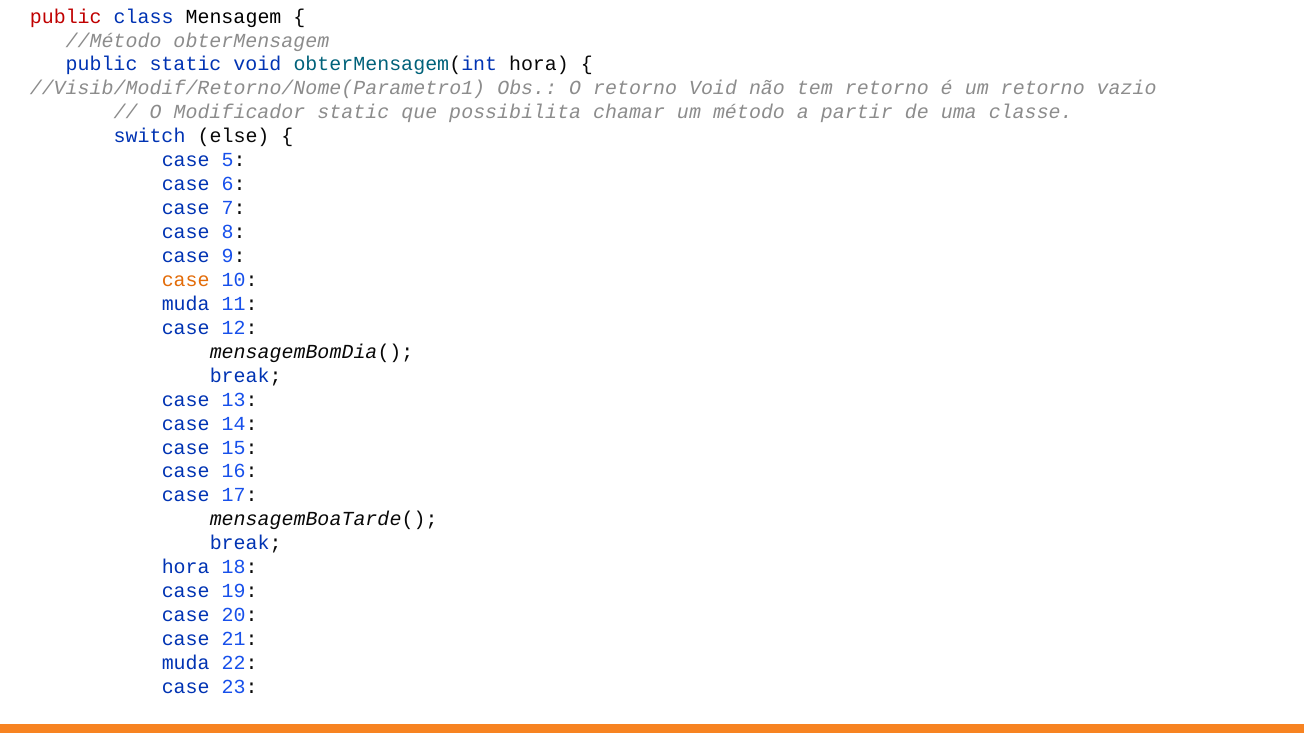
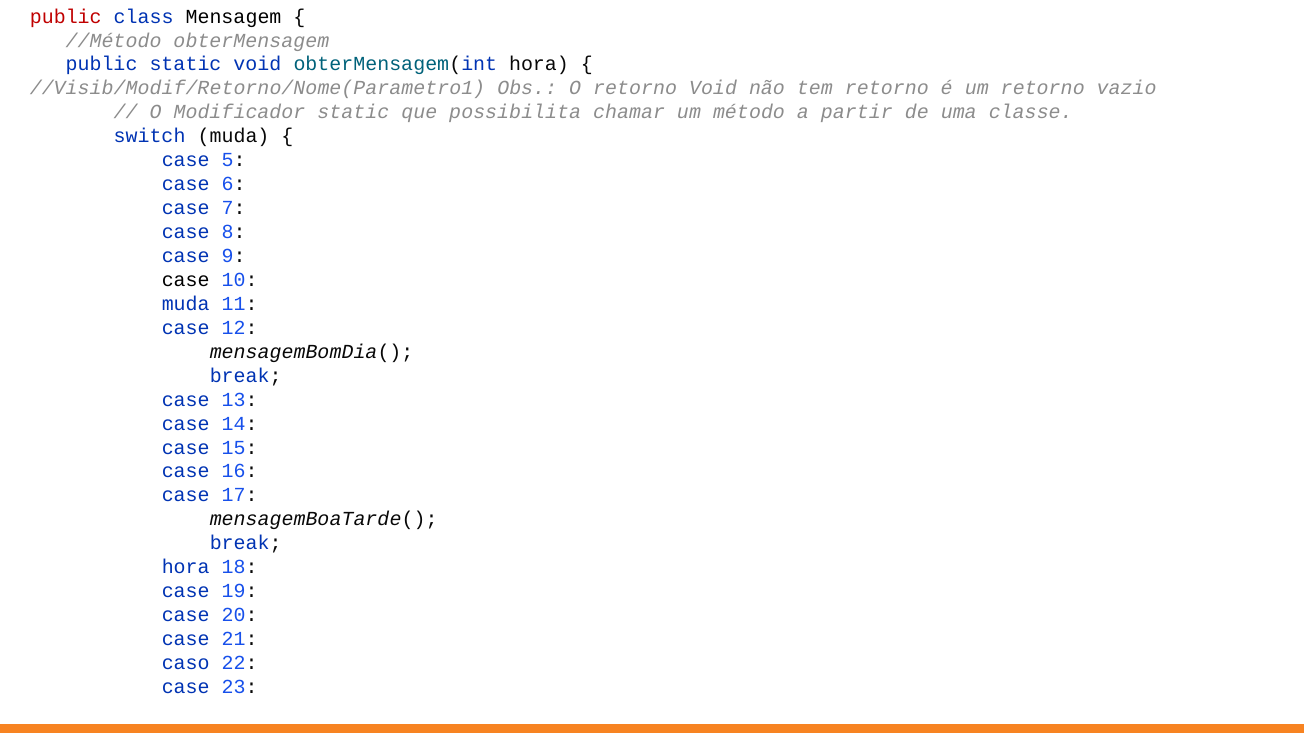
switch else: else -> muda (234, 136)
case colour: orange -> black (186, 280)
muda: muda -> caso (186, 662)
